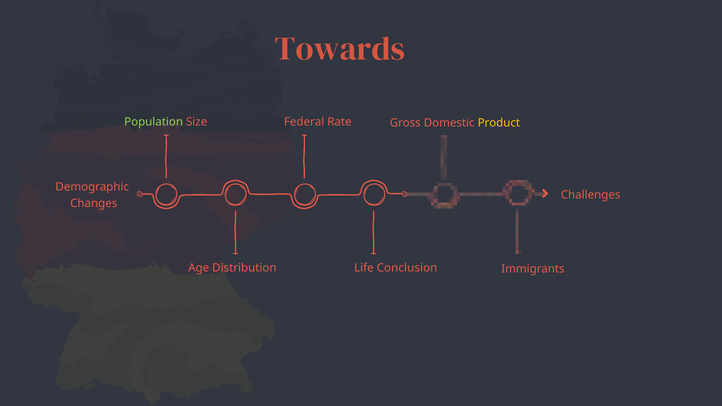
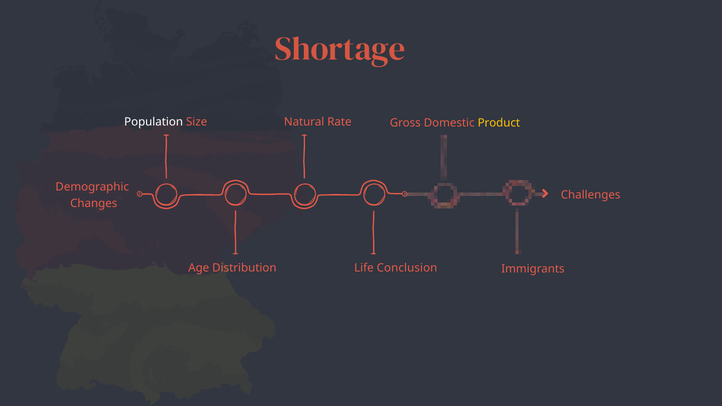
Towards: Towards -> Shortage (340, 49)
Population colour: light green -> white (154, 122)
Federal: Federal -> Natural (304, 122)
